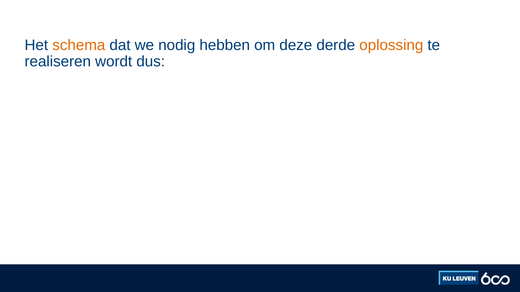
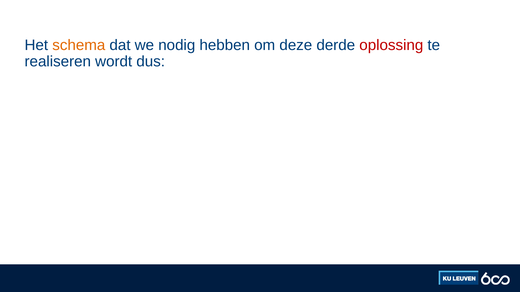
oplossing colour: orange -> red (391, 45)
